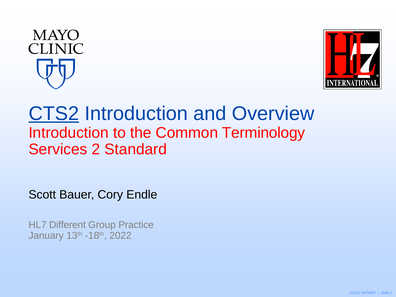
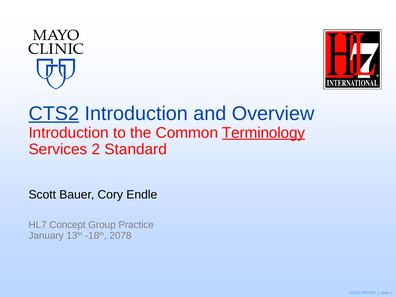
Terminology underline: none -> present (264, 133)
Different: Different -> Concept (67, 225)
2022: 2022 -> 2078 (120, 236)
